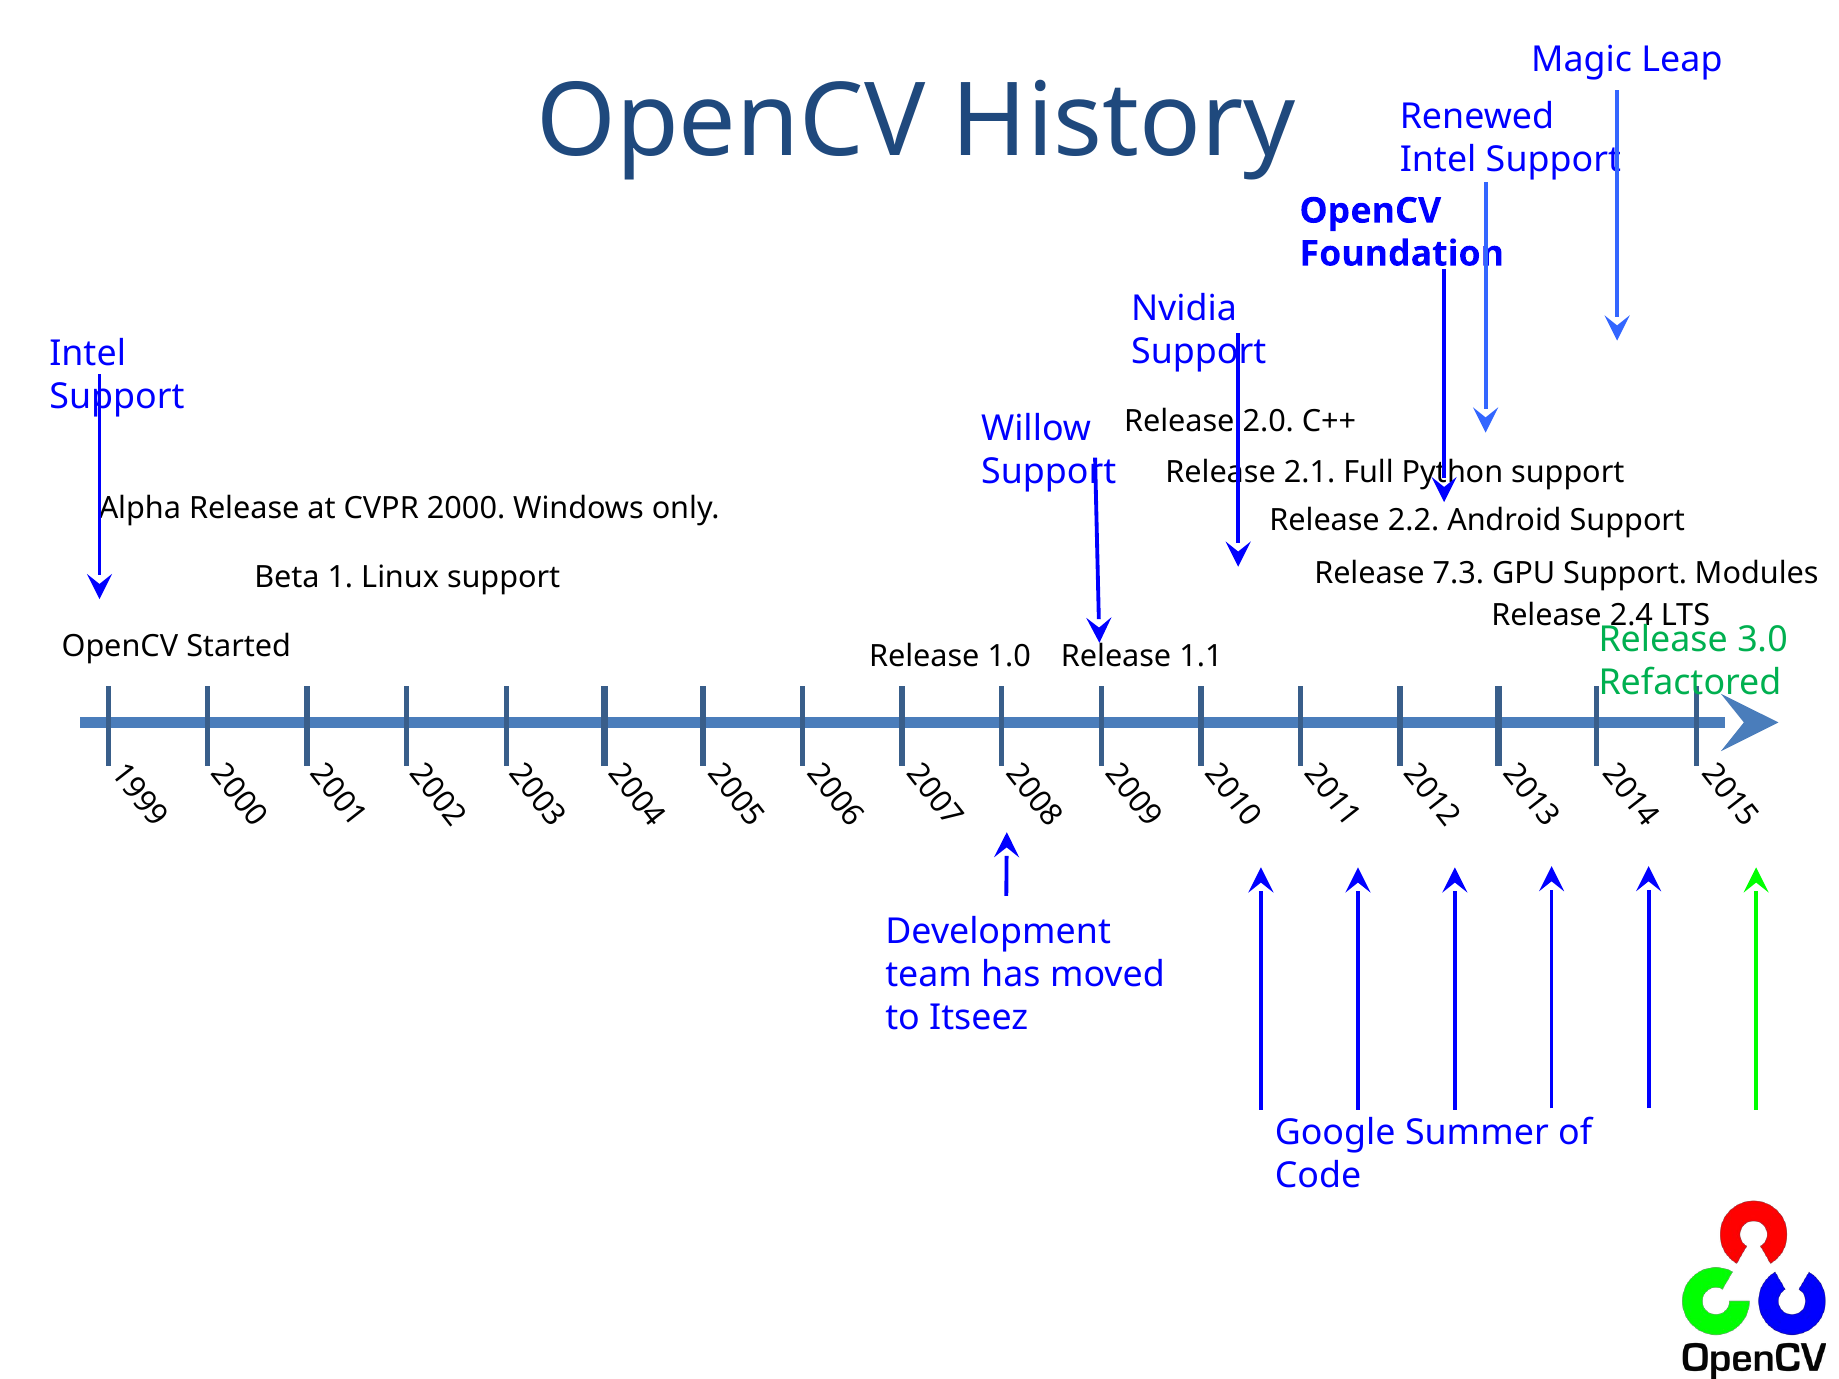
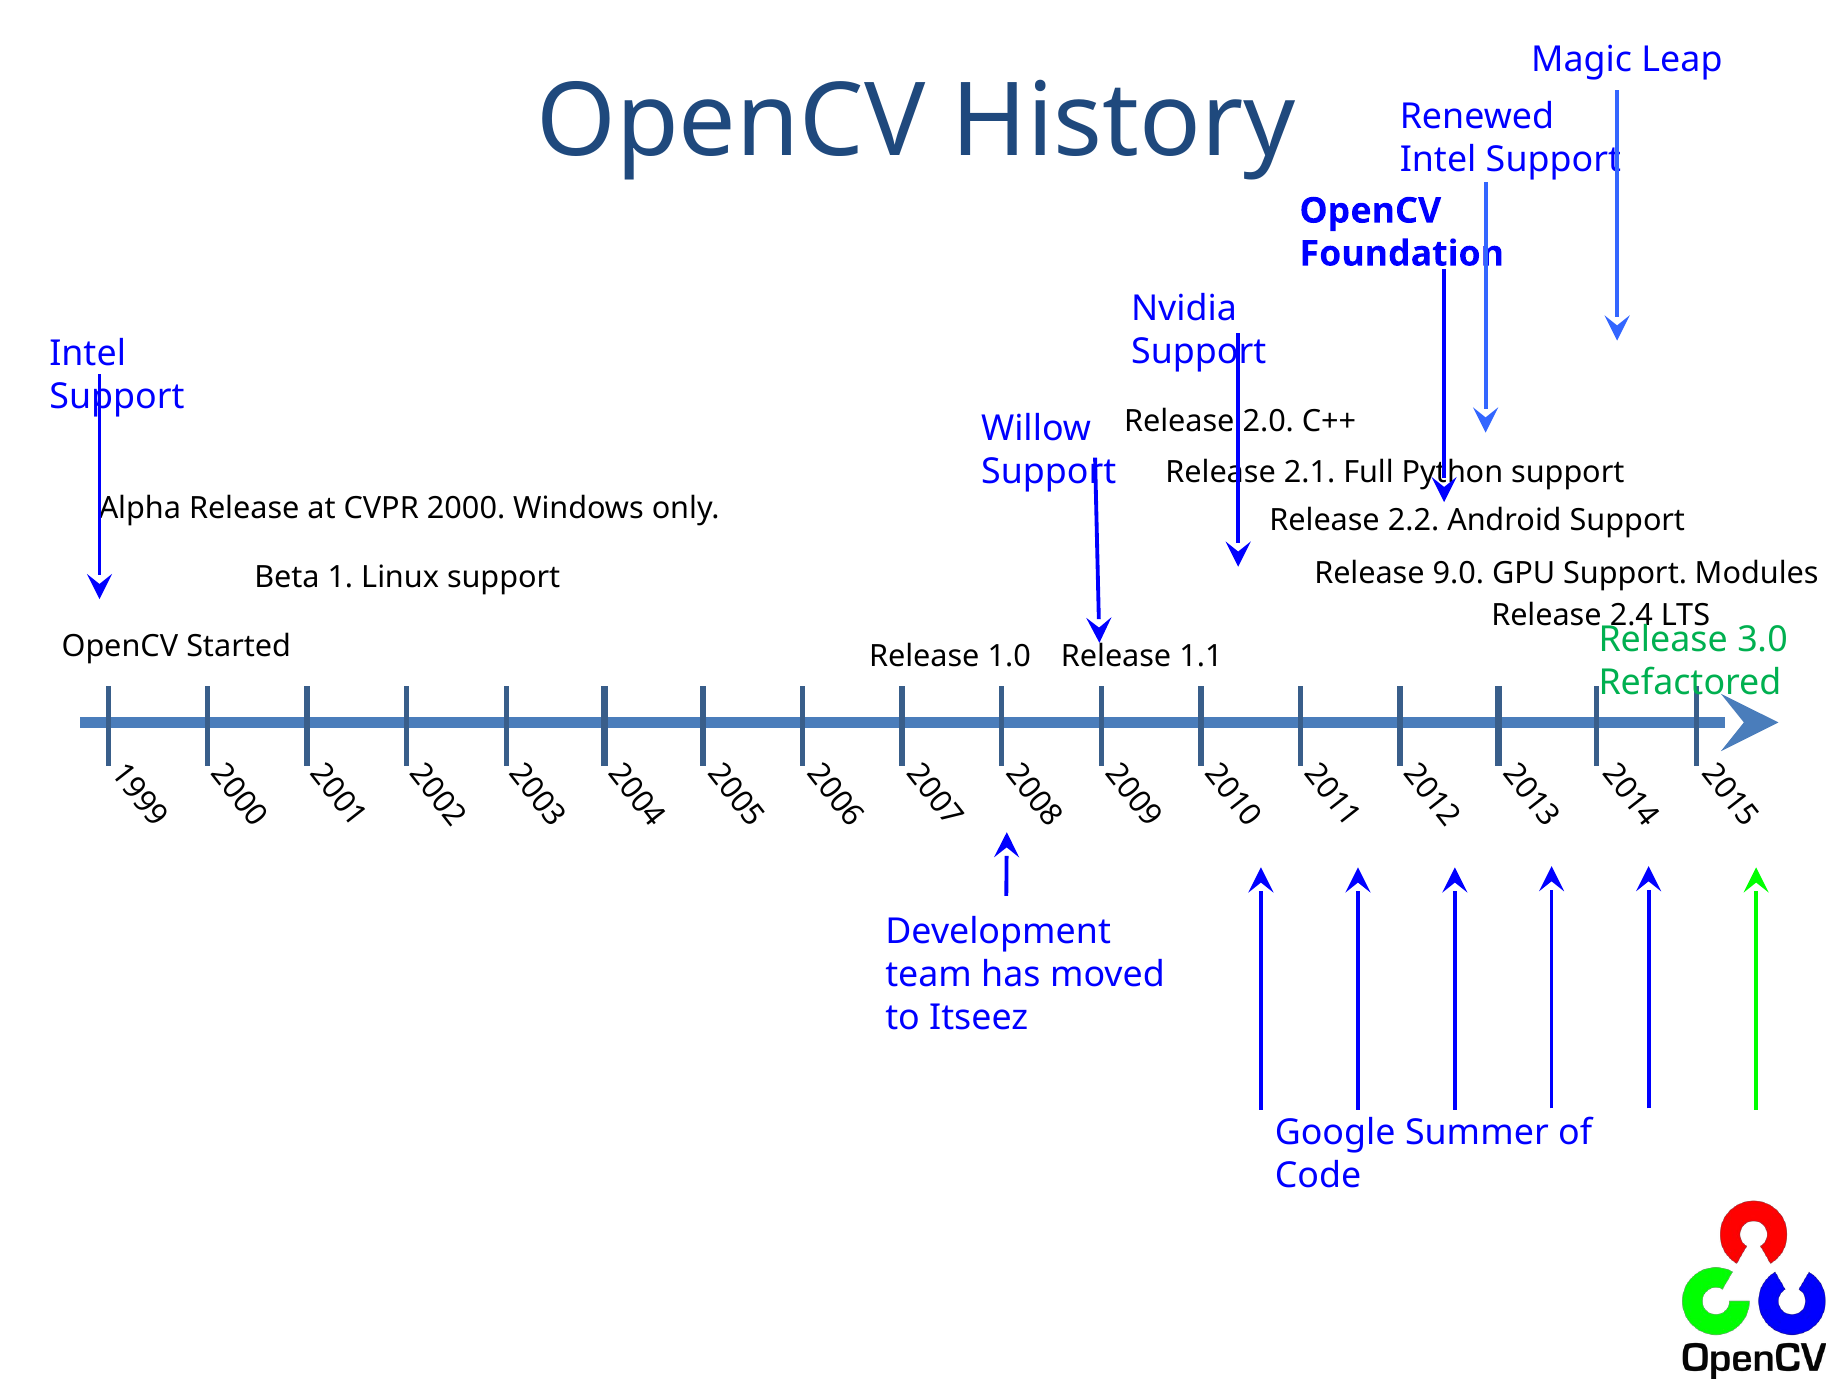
7.3: 7.3 -> 9.0 (1458, 574)
